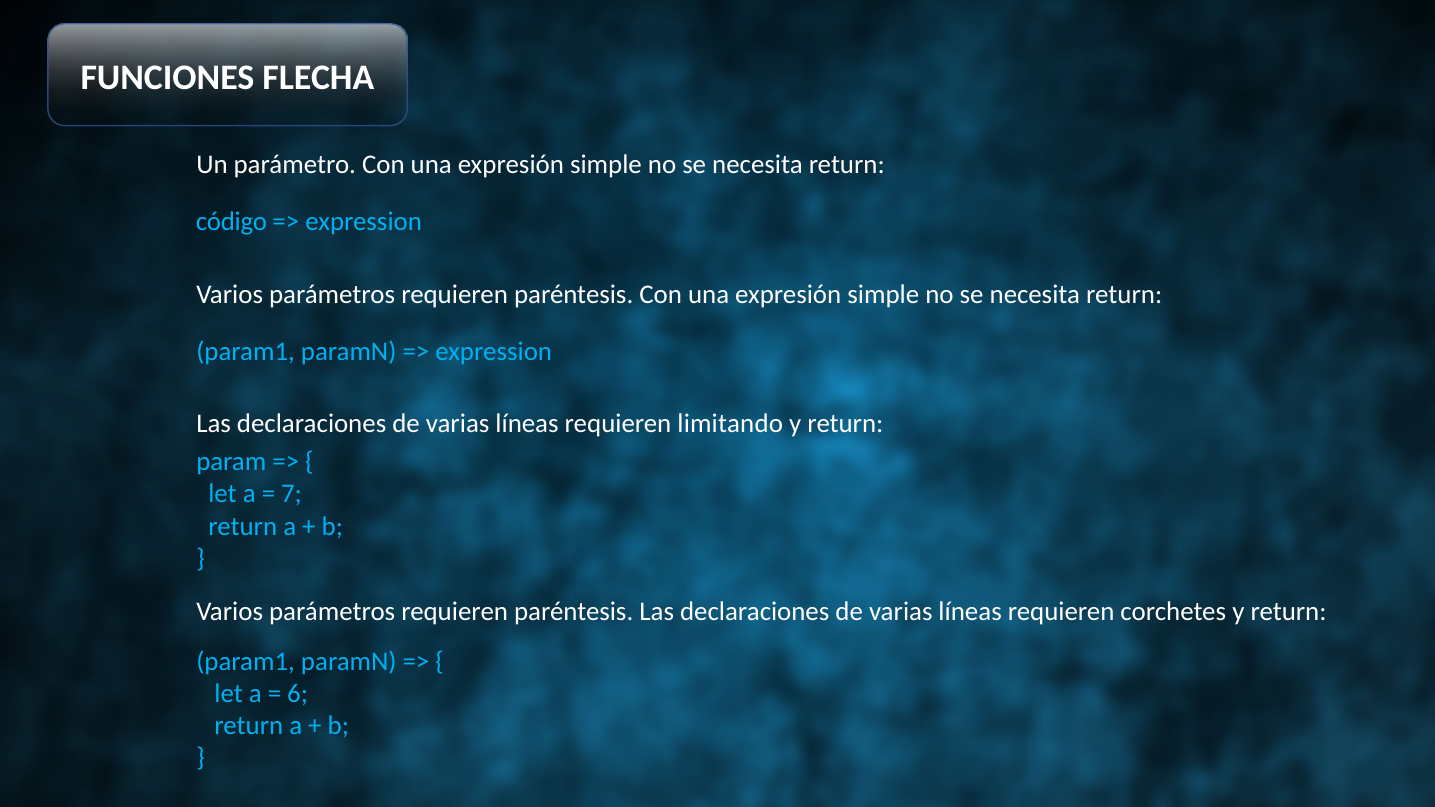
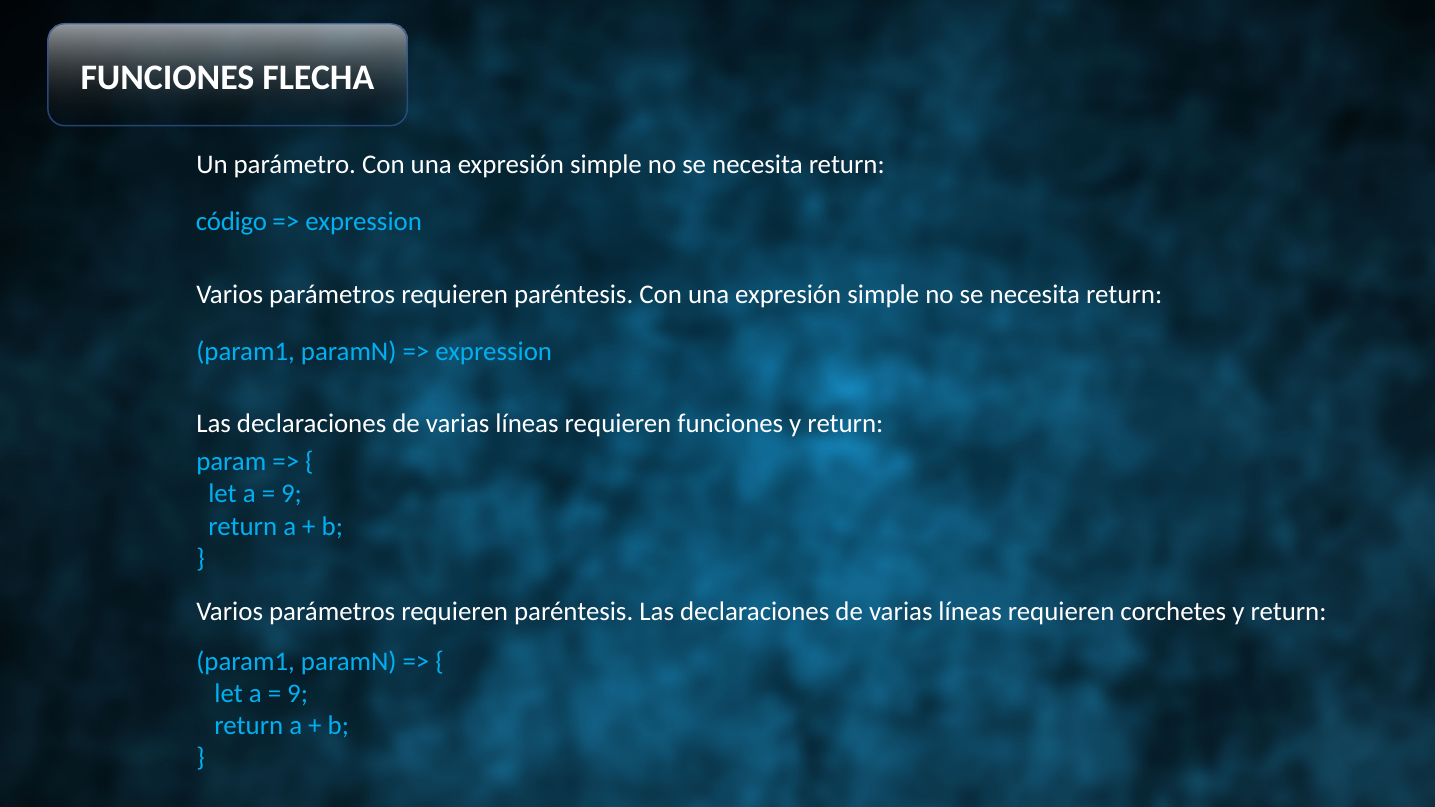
requieren limitando: limitando -> funciones (730, 424)
7: 7 -> 9 (291, 494)
6: 6 -> 9 (298, 694)
